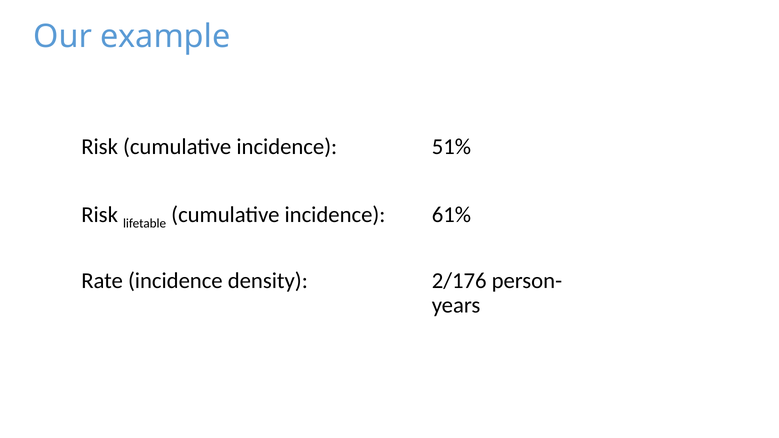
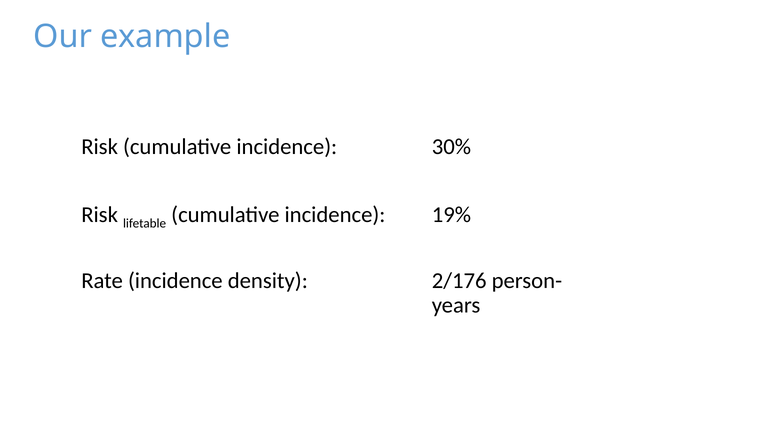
51%: 51% -> 30% (451, 147)
61%: 61% -> 19% (451, 215)
